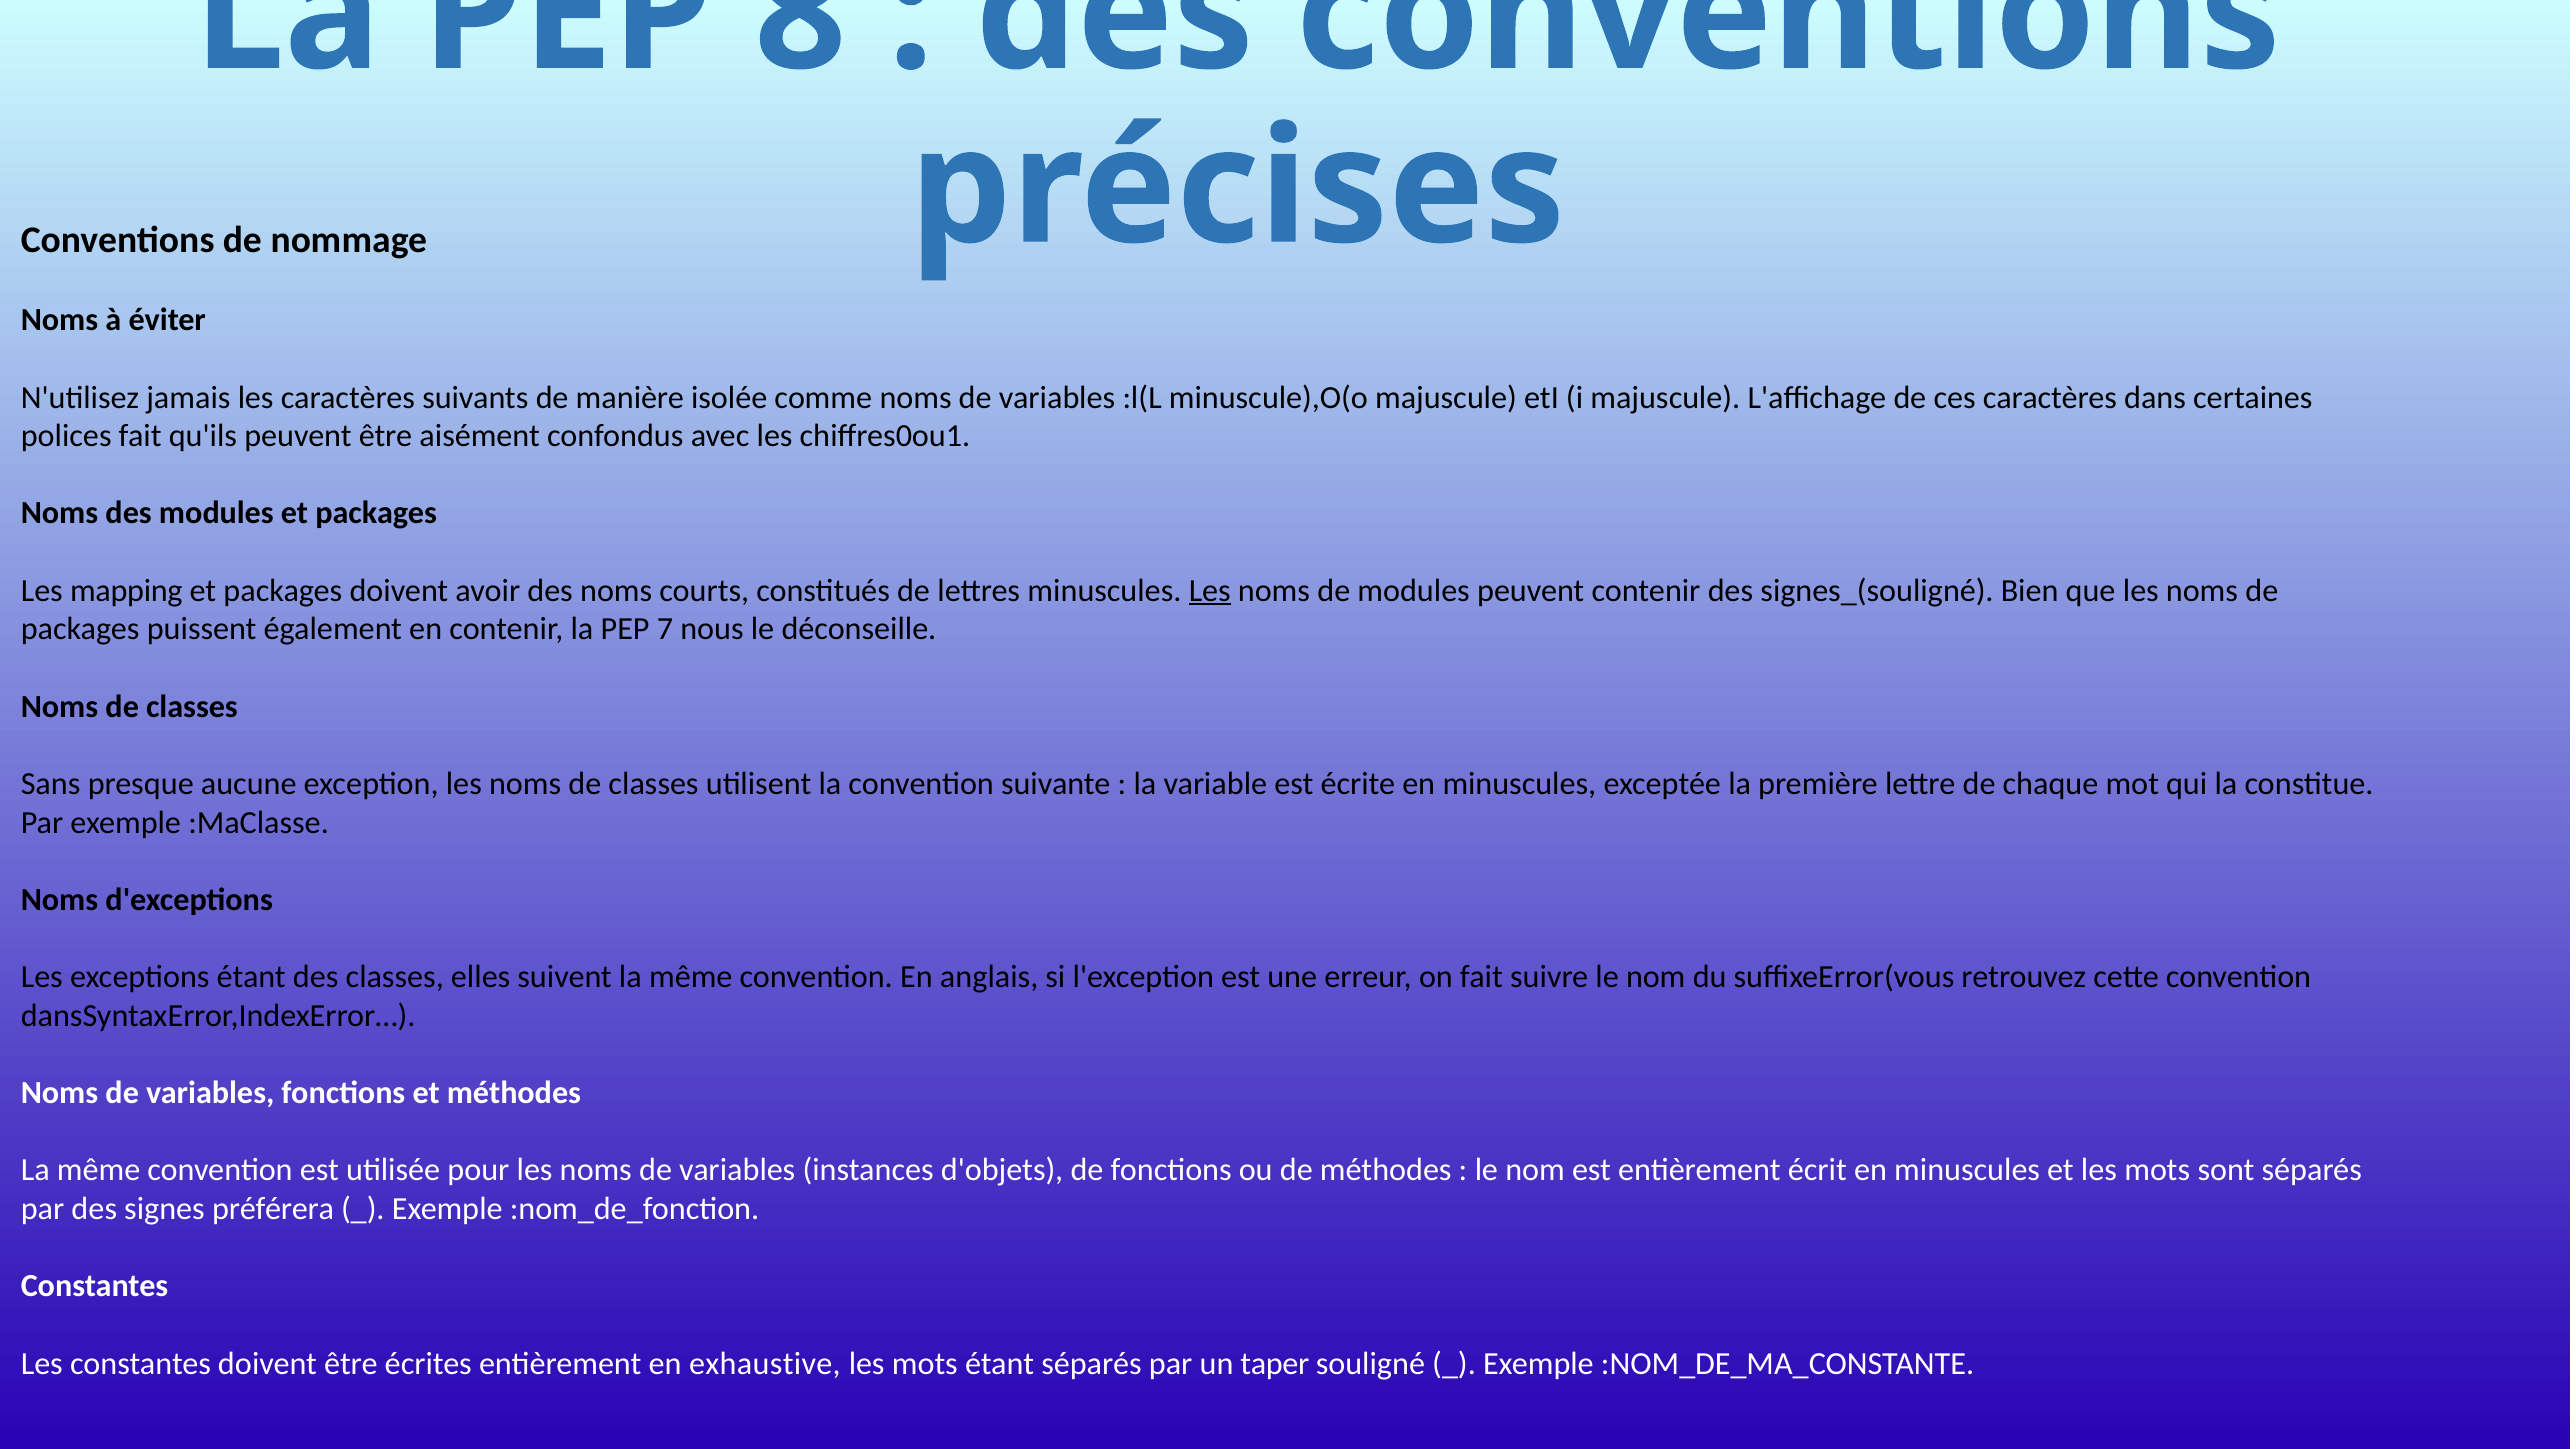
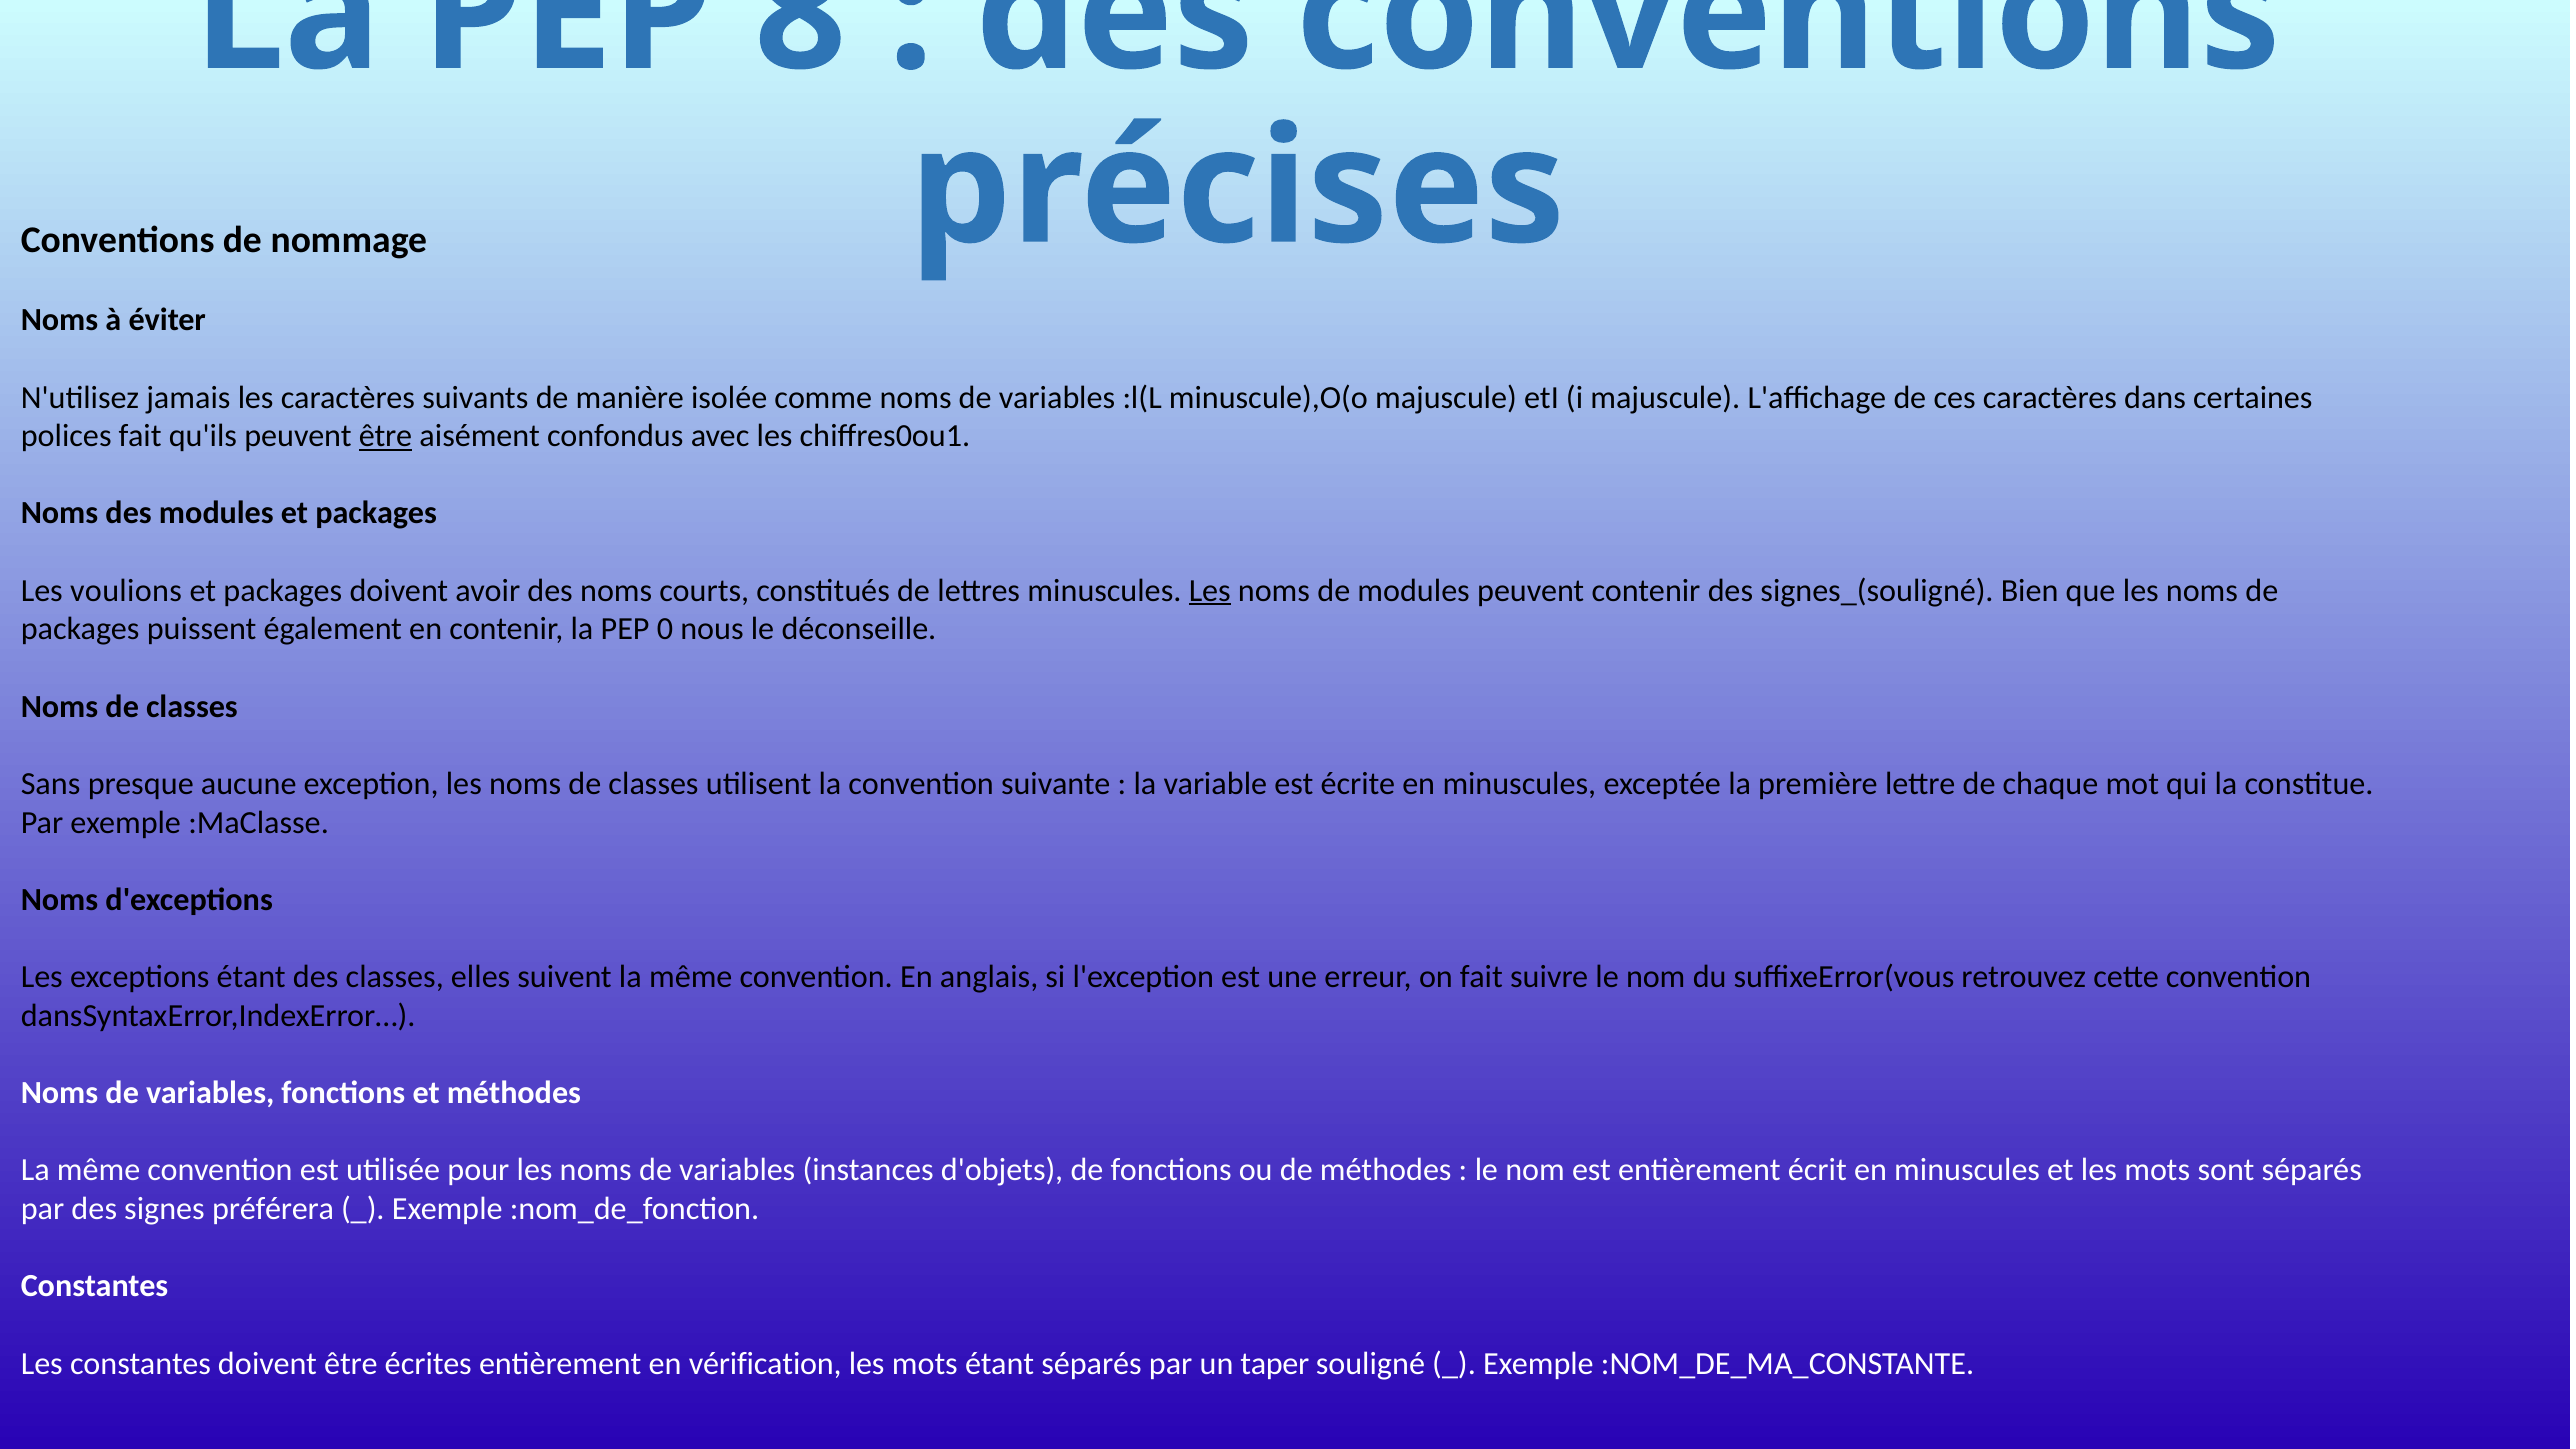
être underline: none -> present (386, 436)
mapping: mapping -> voulions (126, 591)
7: 7 -> 0 (665, 629)
exhaustive: exhaustive -> vérification (765, 1363)
